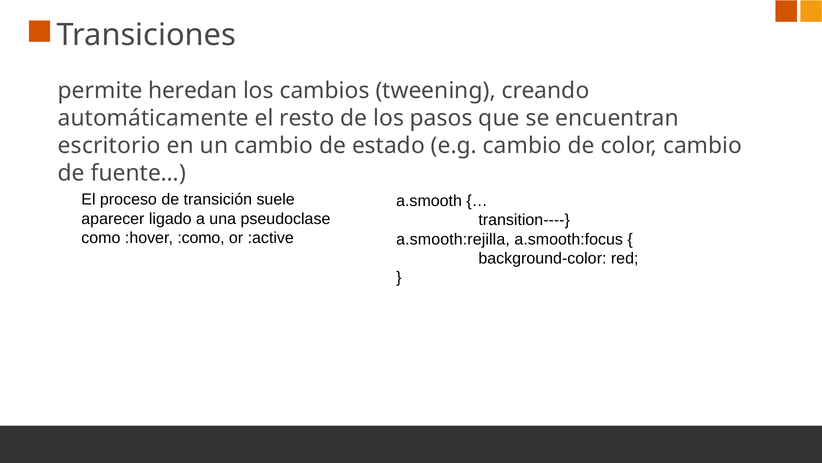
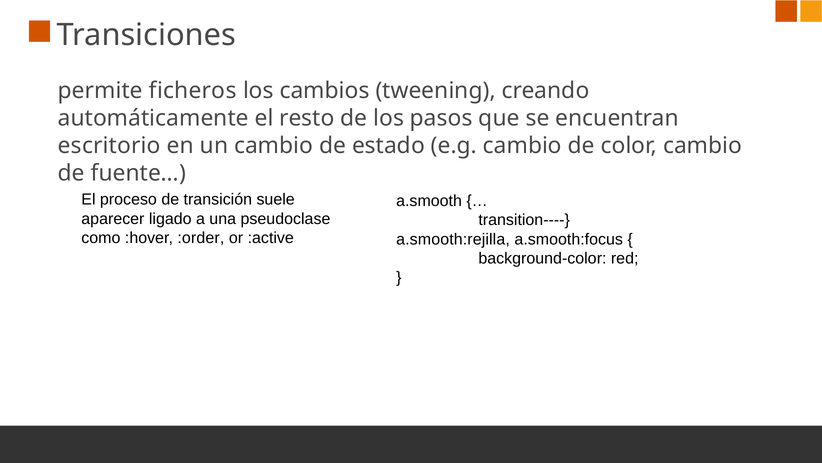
heredan: heredan -> ficheros (193, 91)
:como: :como -> :order (201, 238)
